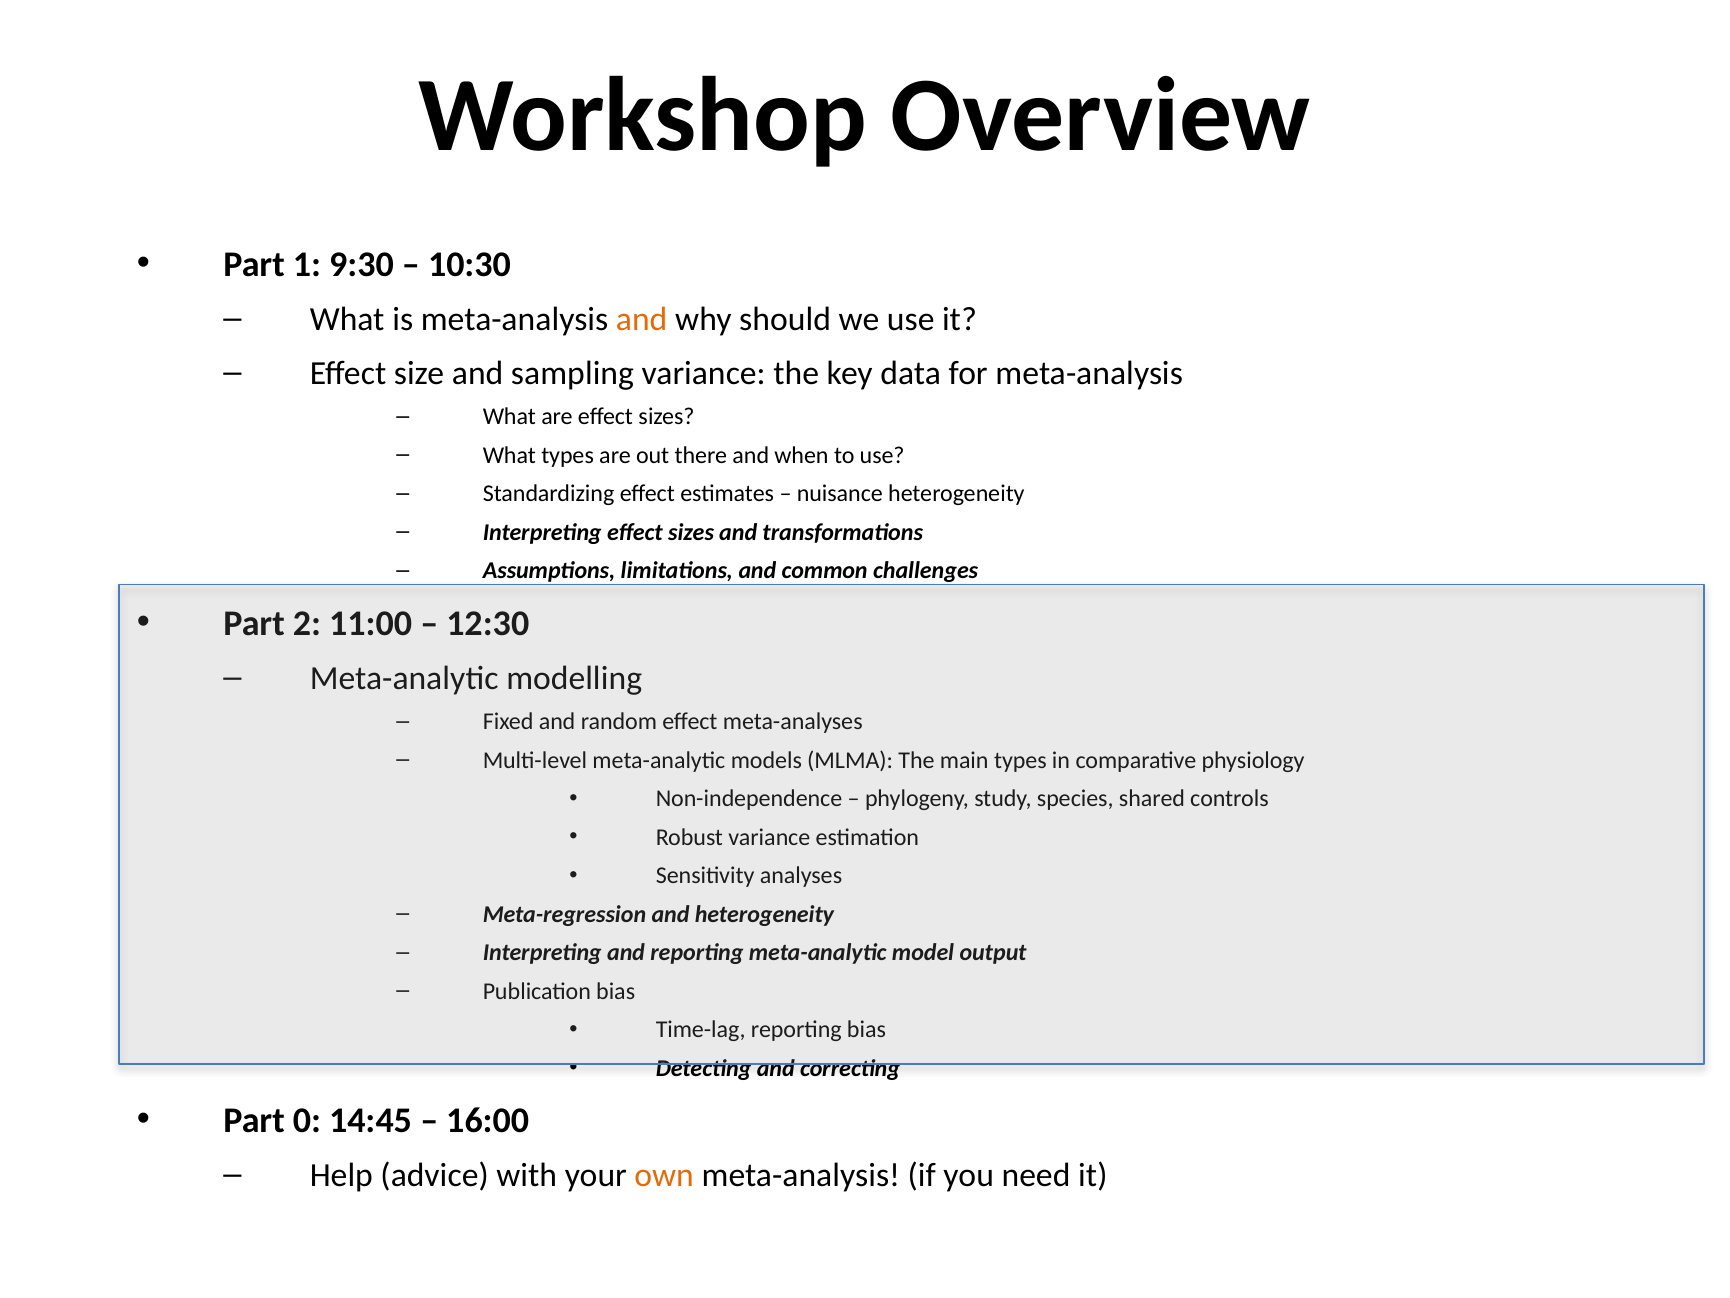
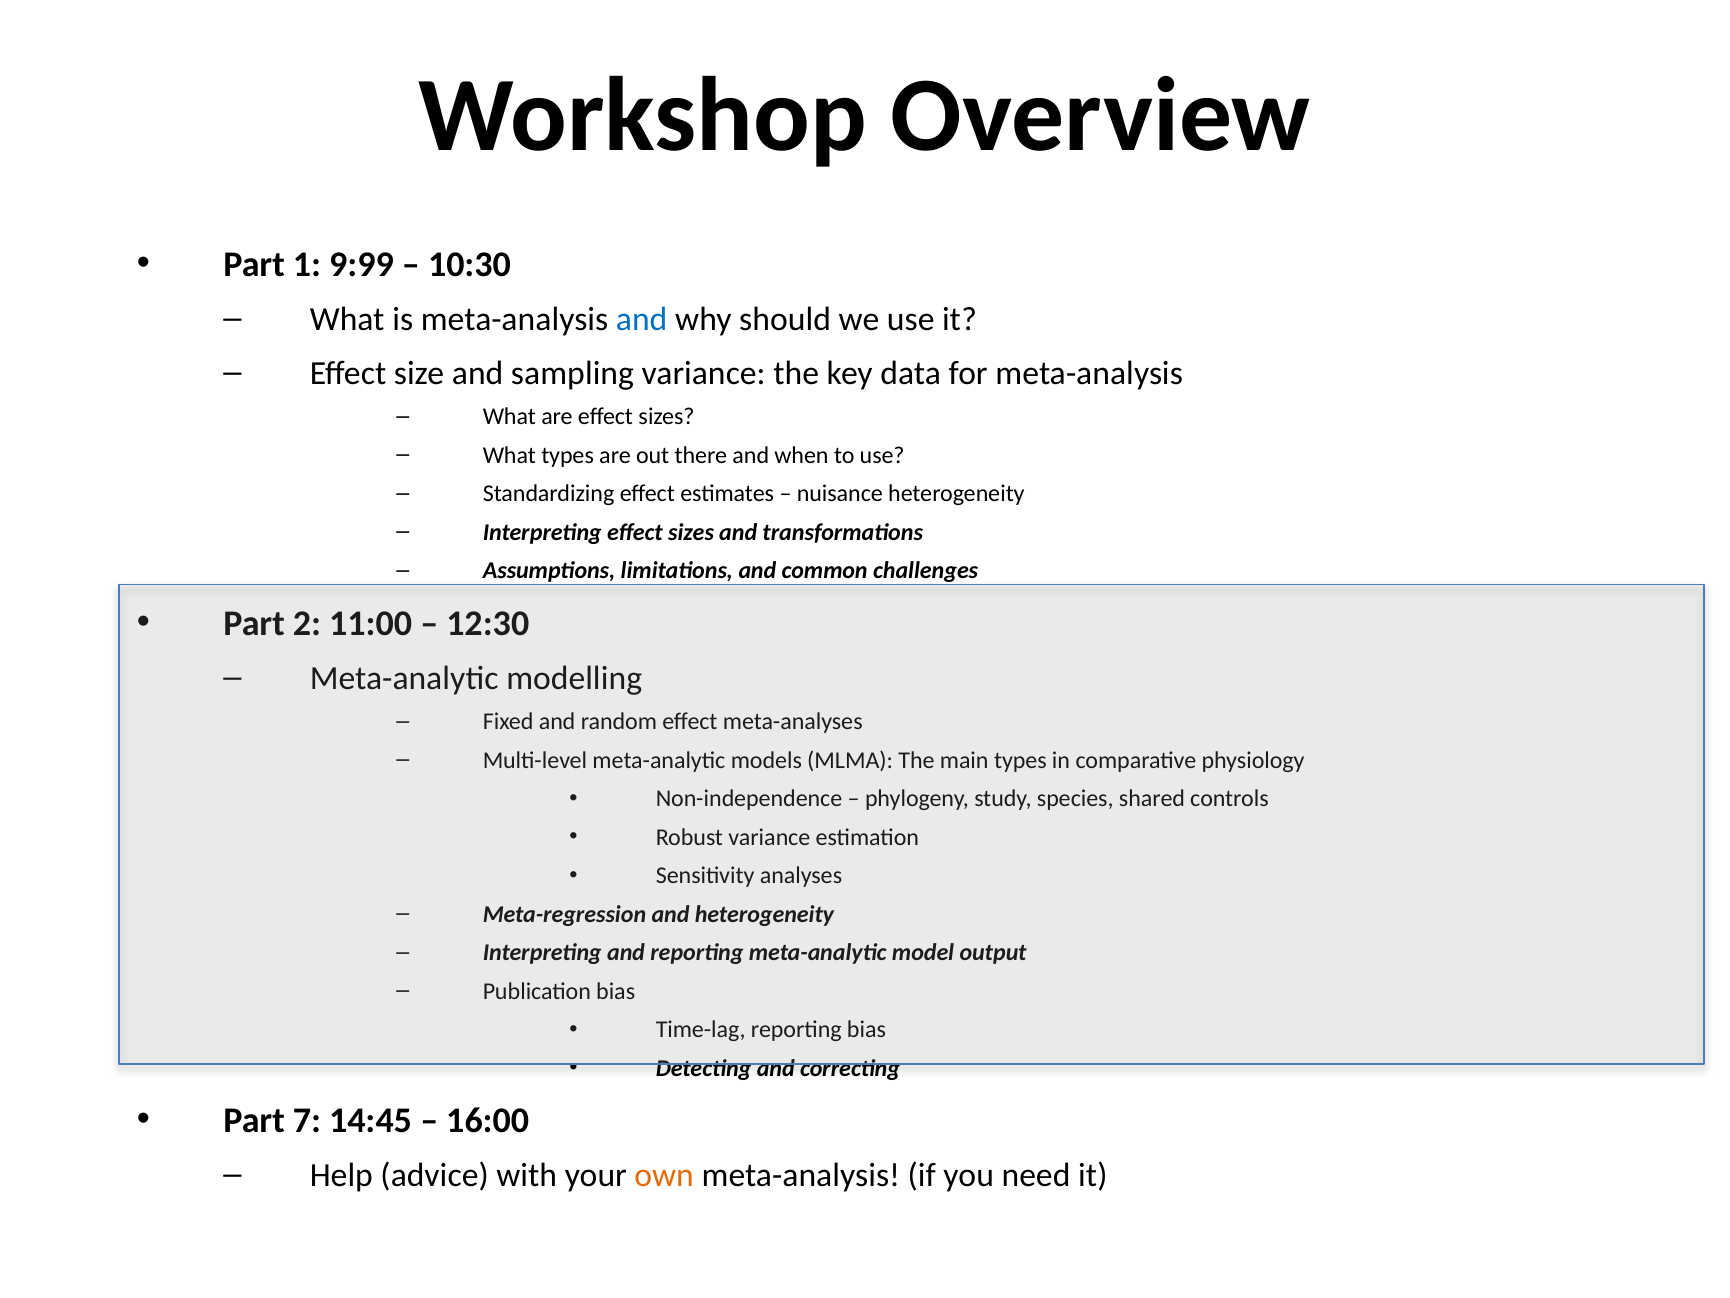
9:30: 9:30 -> 9:99 (361, 264)
and colour: orange -> blue (642, 319)
0: 0 -> 7 (307, 1120)
